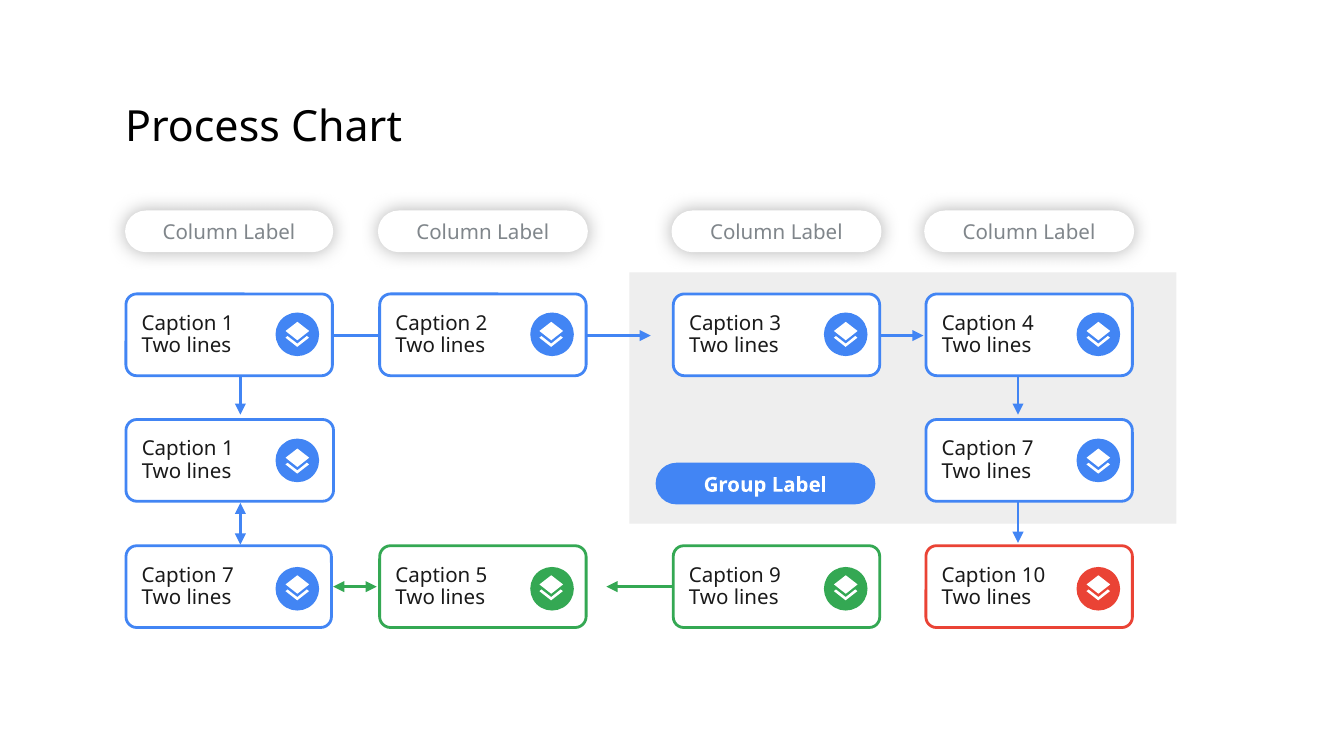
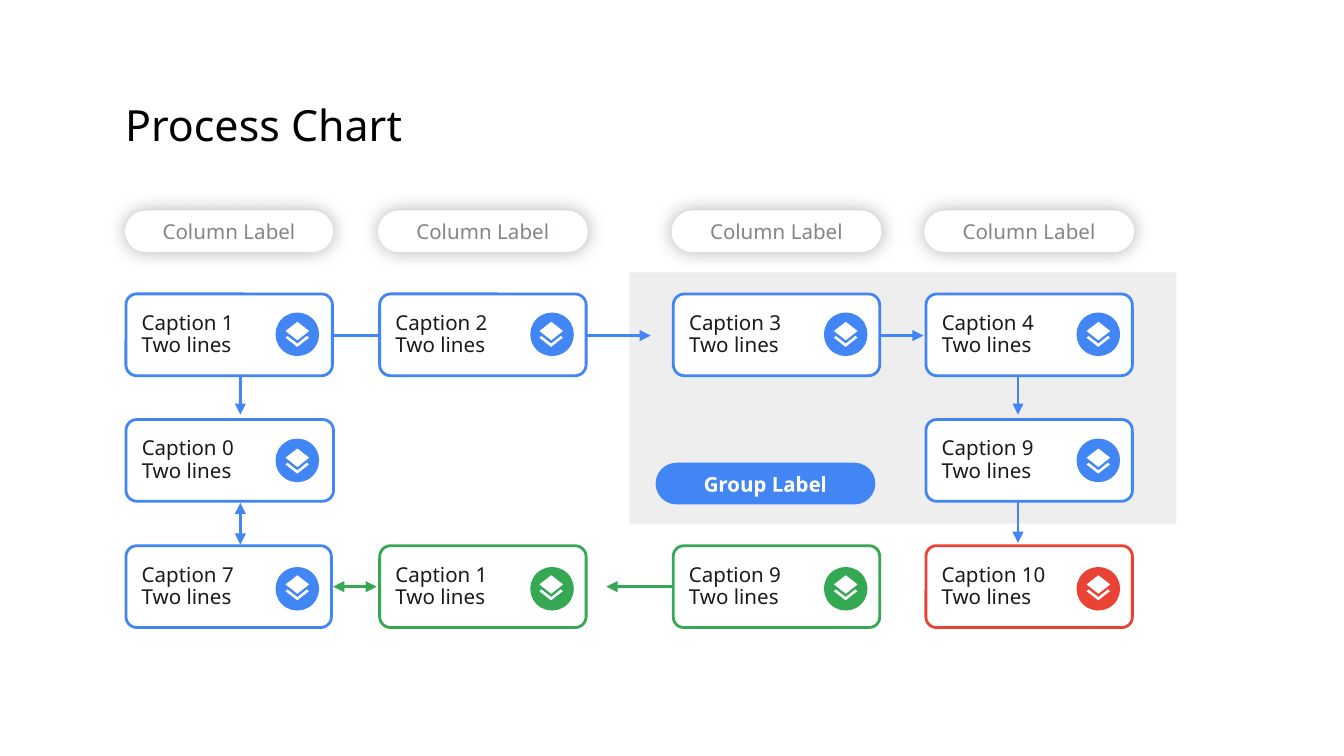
1: 1 -> 0 (228, 449)
7: 7 -> 9 (1028, 449)
5: 5 -> 1 (482, 575)
